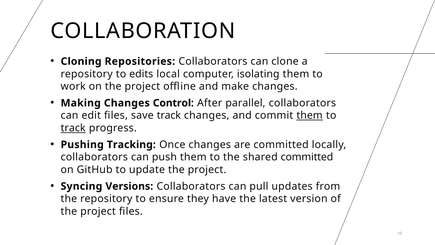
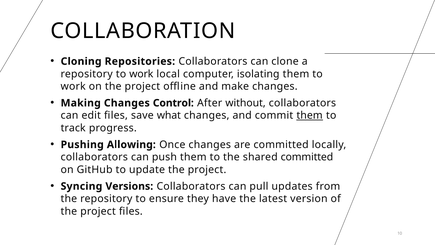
repository to edits: edits -> work (141, 74)
parallel: parallel -> without (246, 103)
save track: track -> what (169, 115)
track underline: present -> none (73, 128)
Tracking: Tracking -> Allowing (131, 144)
